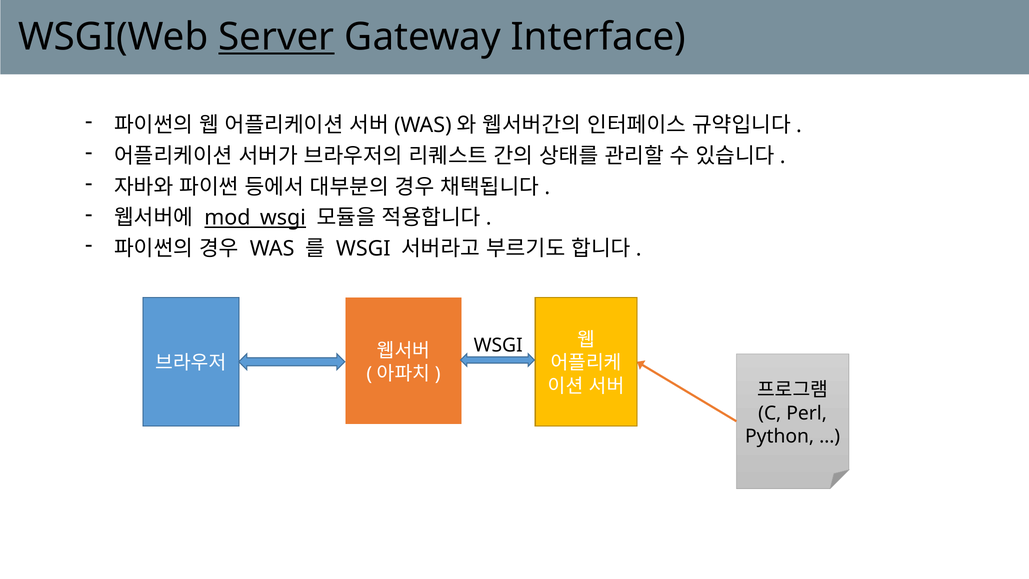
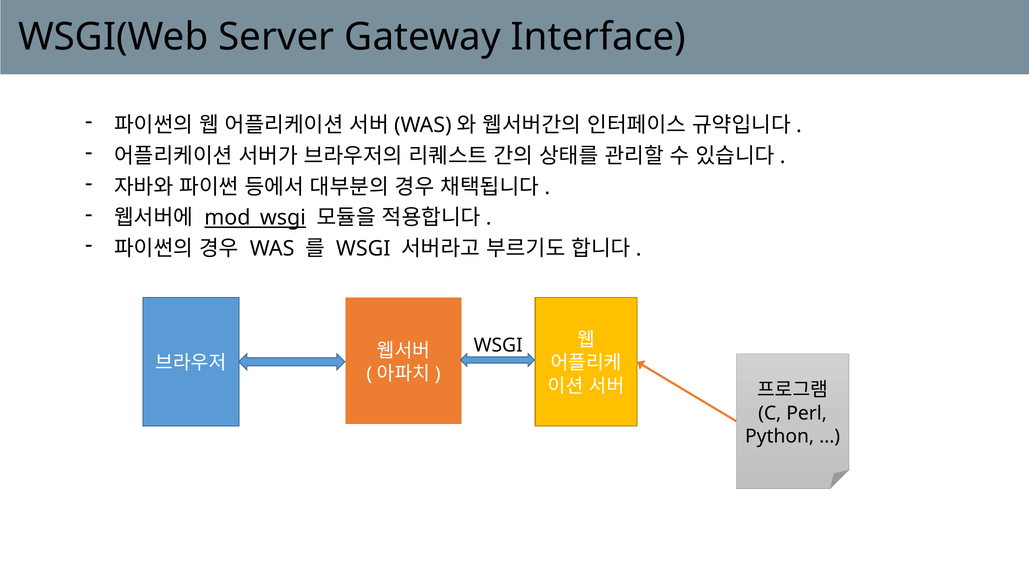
Server underline: present -> none (276, 37)
